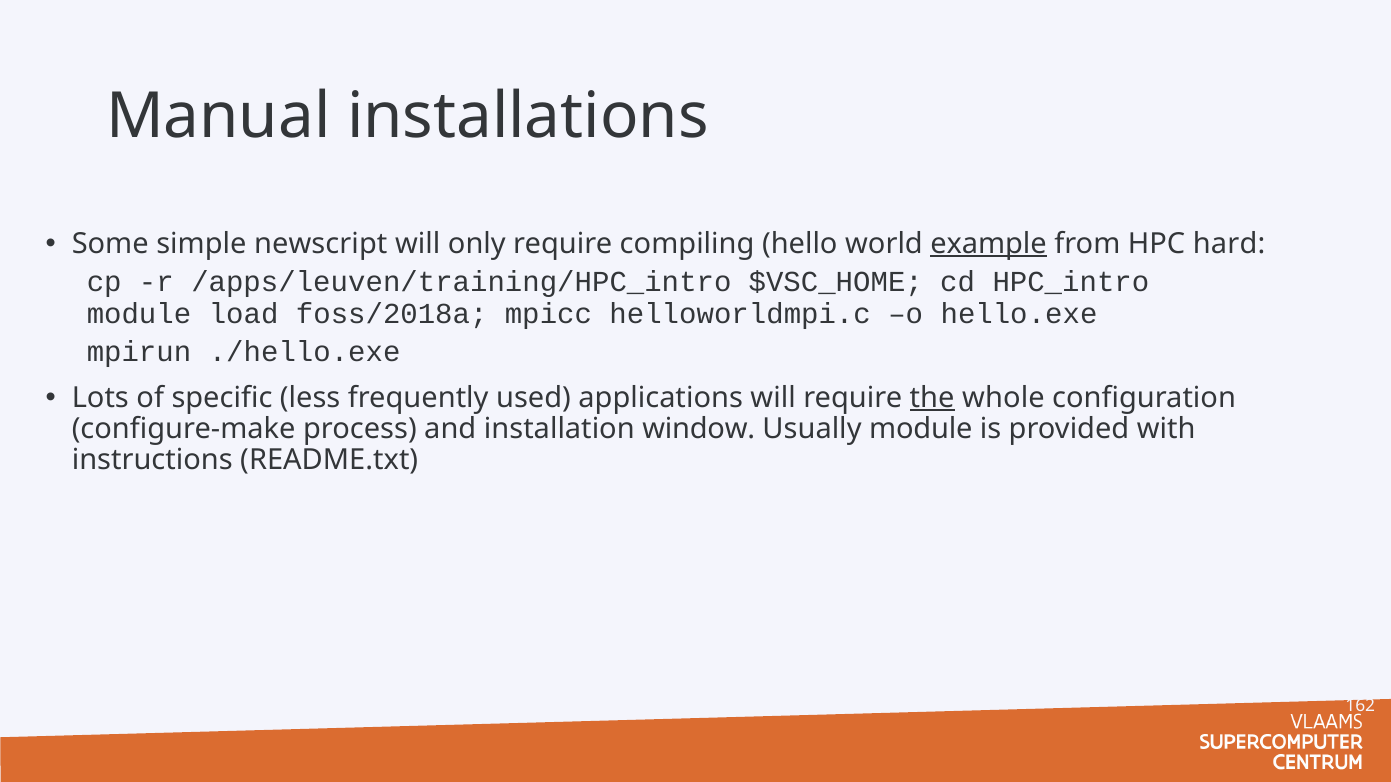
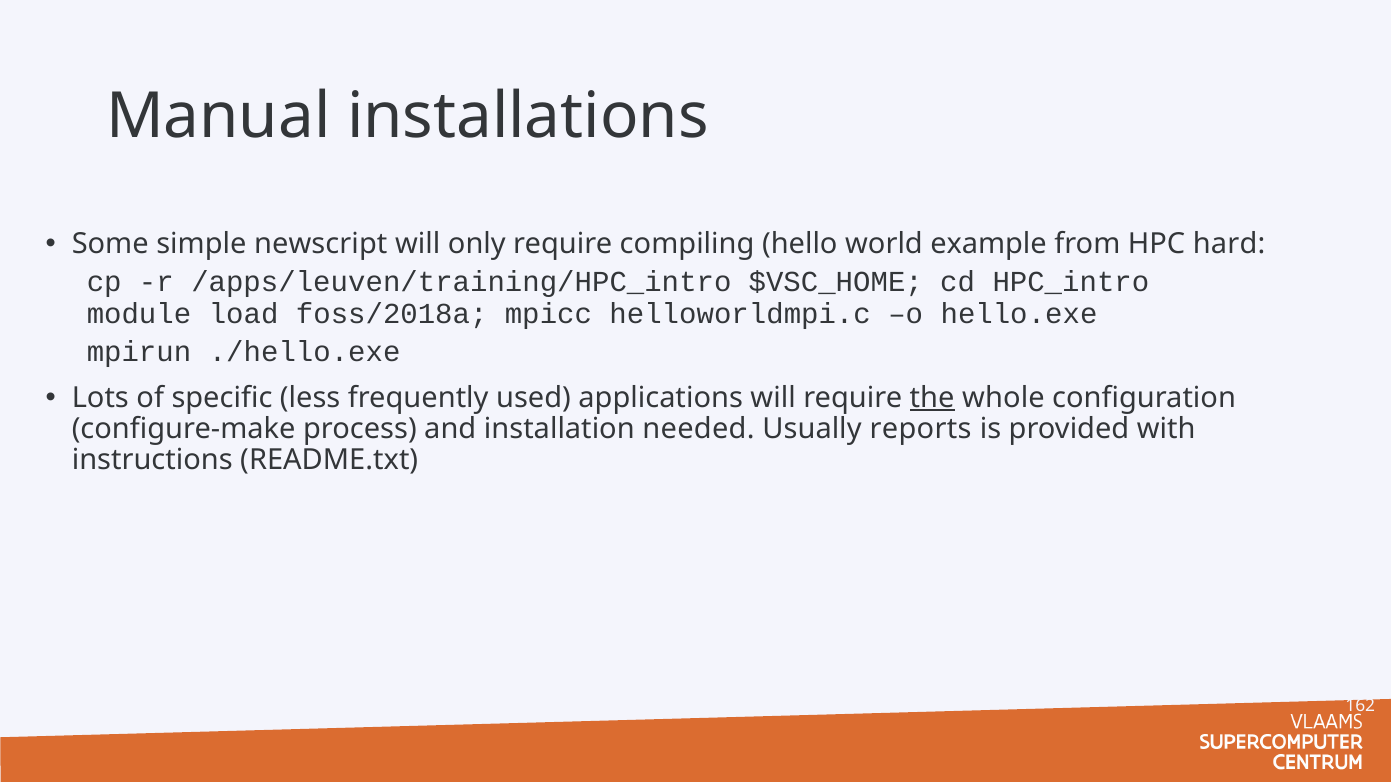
example underline: present -> none (989, 244)
window: window -> needed (698, 429)
Usually module: module -> reports (921, 429)
